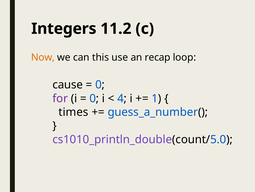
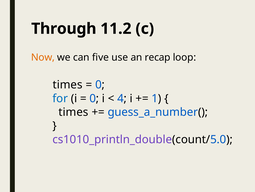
Integers: Integers -> Through (64, 29)
this: this -> five (101, 57)
cause: cause -> times (68, 84)
for colour: purple -> blue (60, 98)
